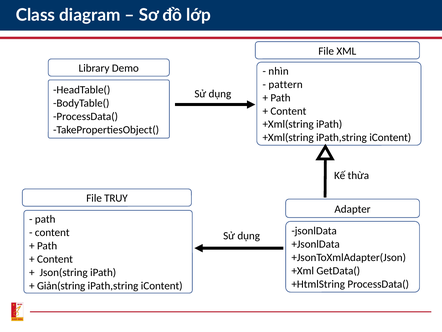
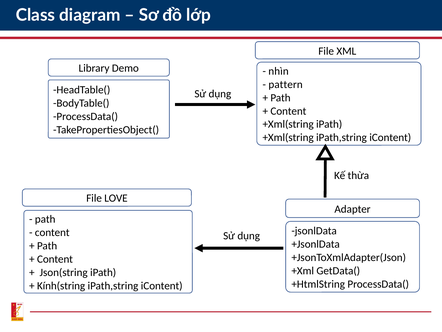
TRUY: TRUY -> LOVE (116, 198)
Giản(string: Giản(string -> Kính(string (61, 285)
